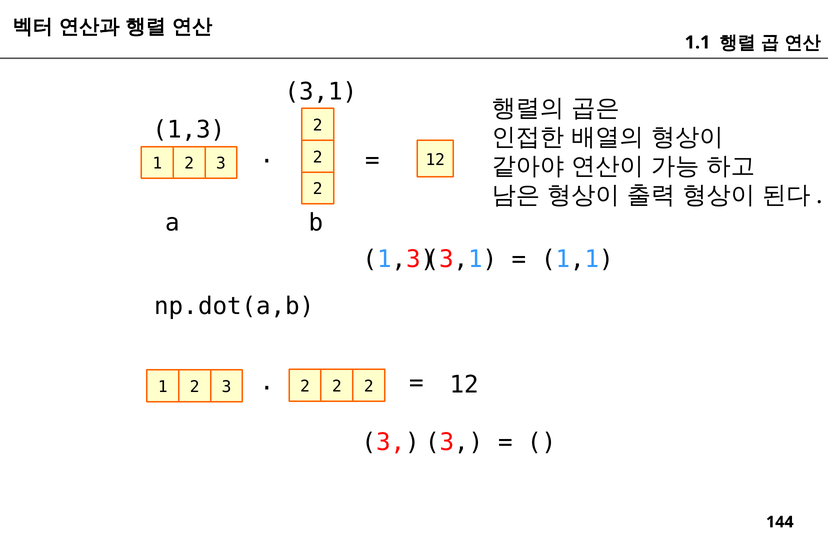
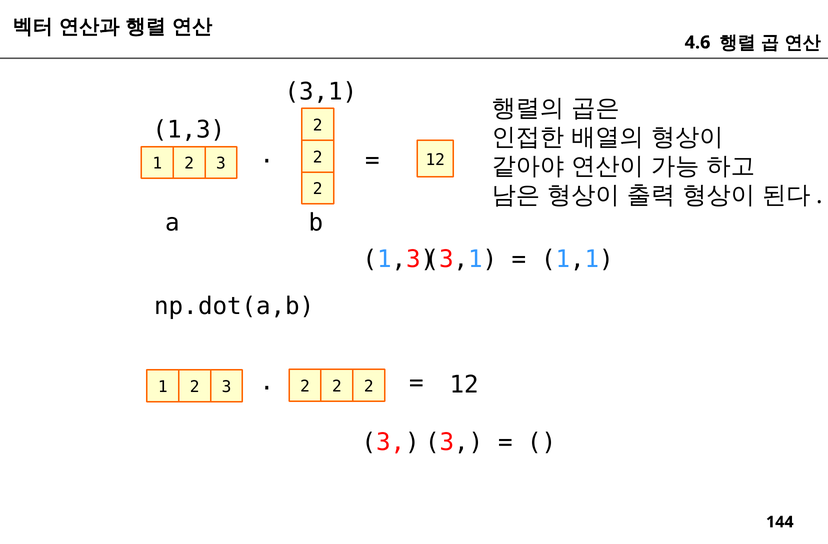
1.1: 1.1 -> 4.6 (698, 42)
